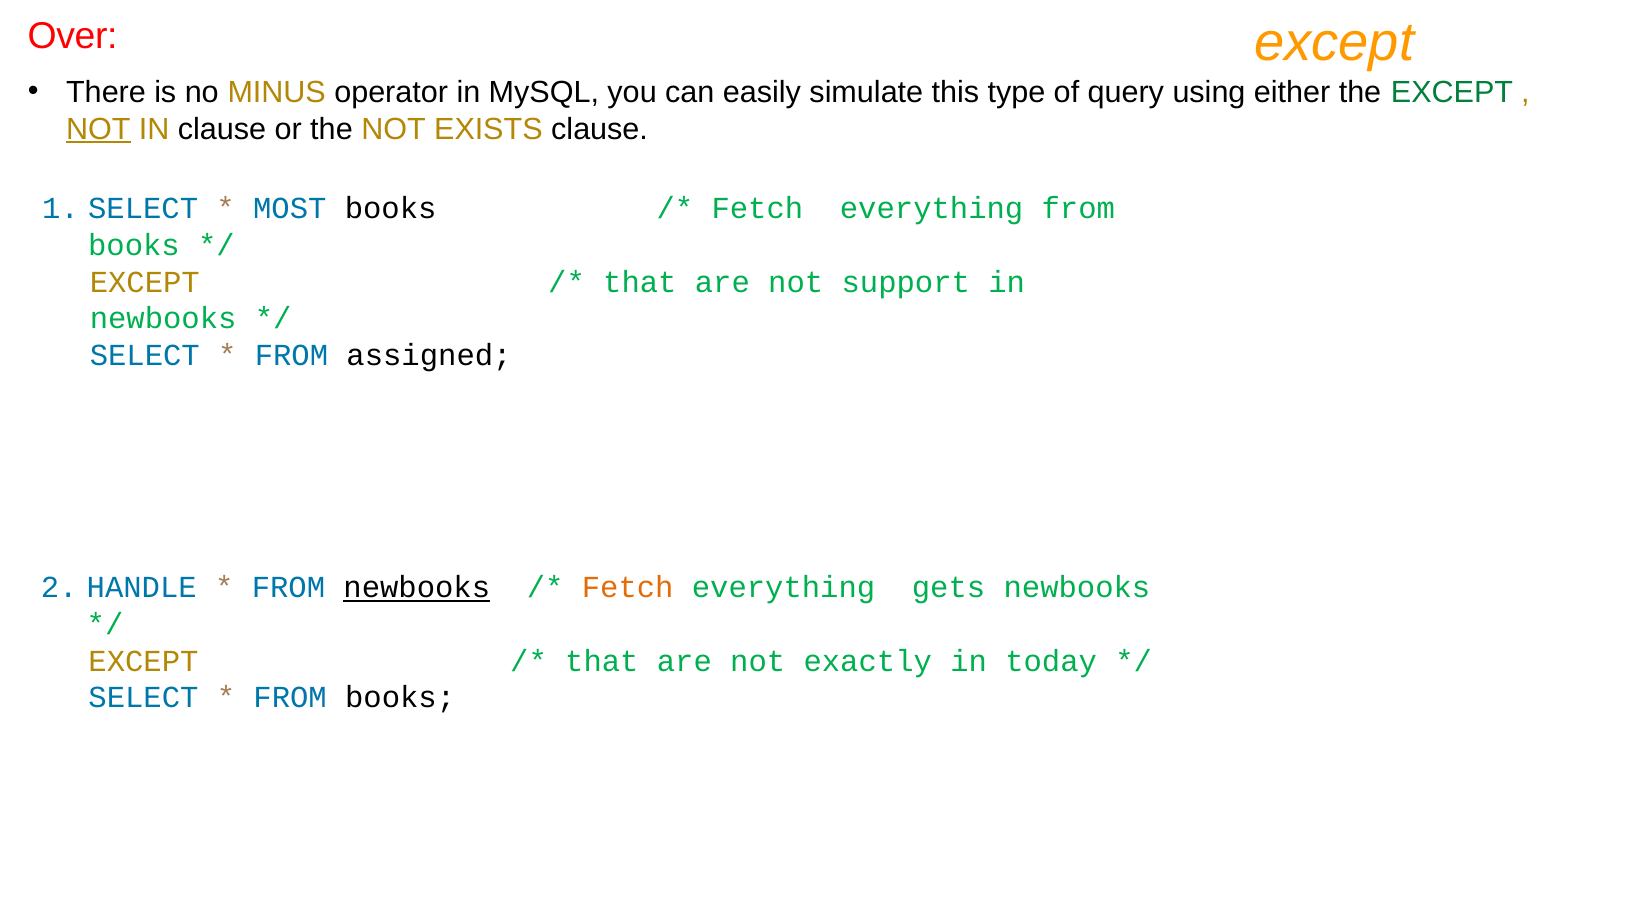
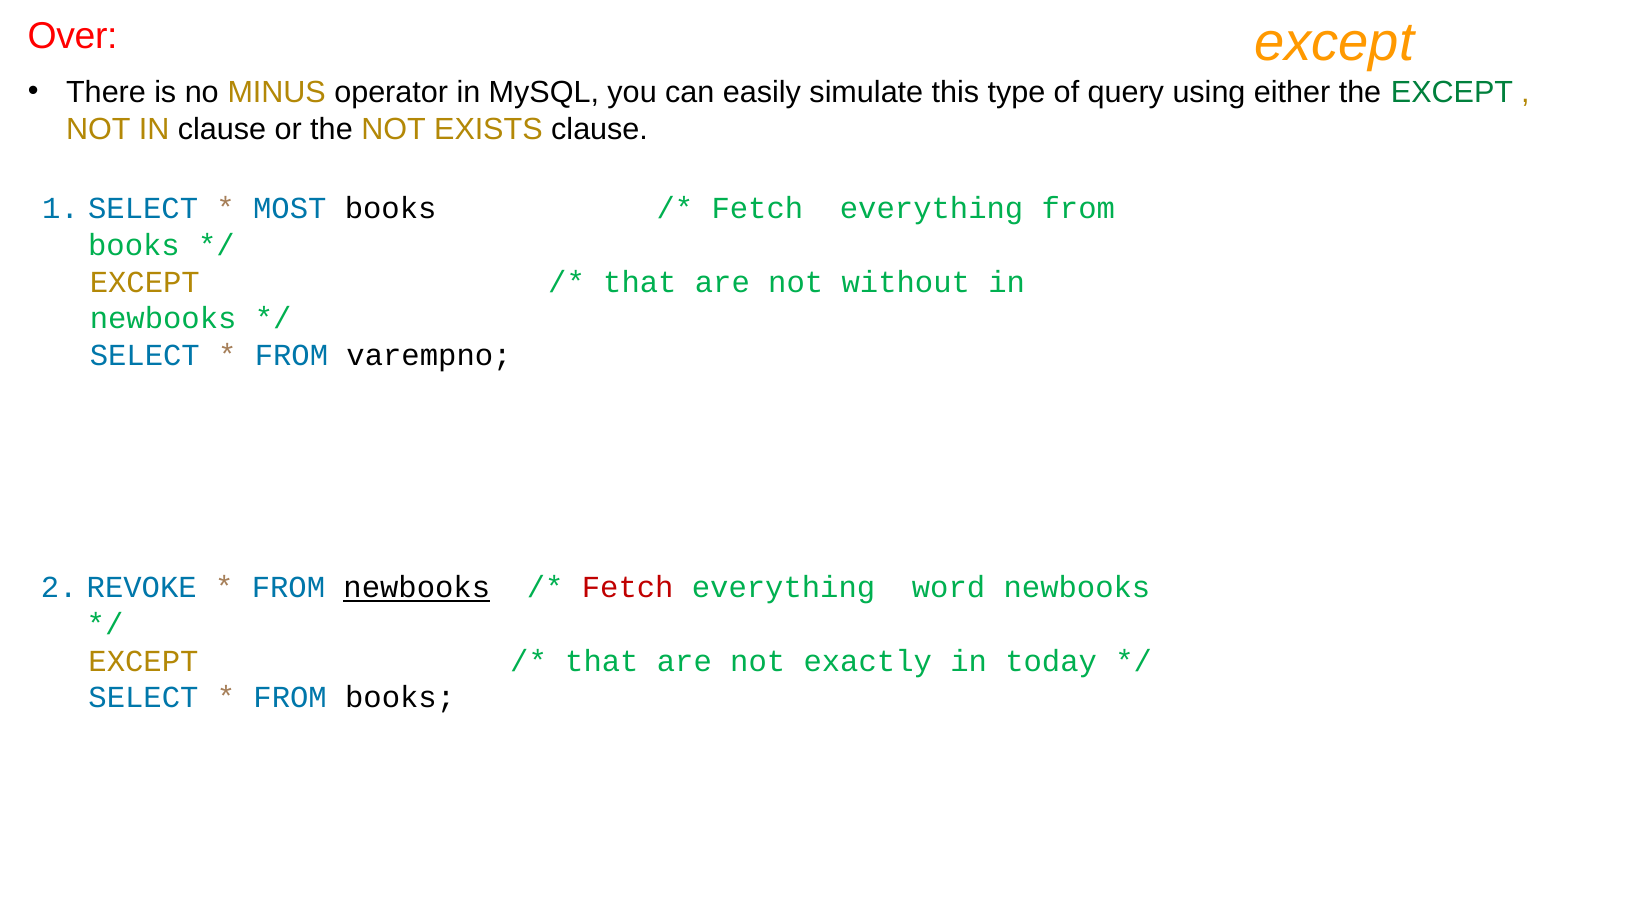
NOT underline: present -> none (98, 129)
support: support -> without (906, 282)
assigned: assigned -> varempno (429, 355)
HANDLE: HANDLE -> REVOKE (142, 588)
Fetch colour: orange -> red (628, 588)
gets: gets -> word (949, 588)
